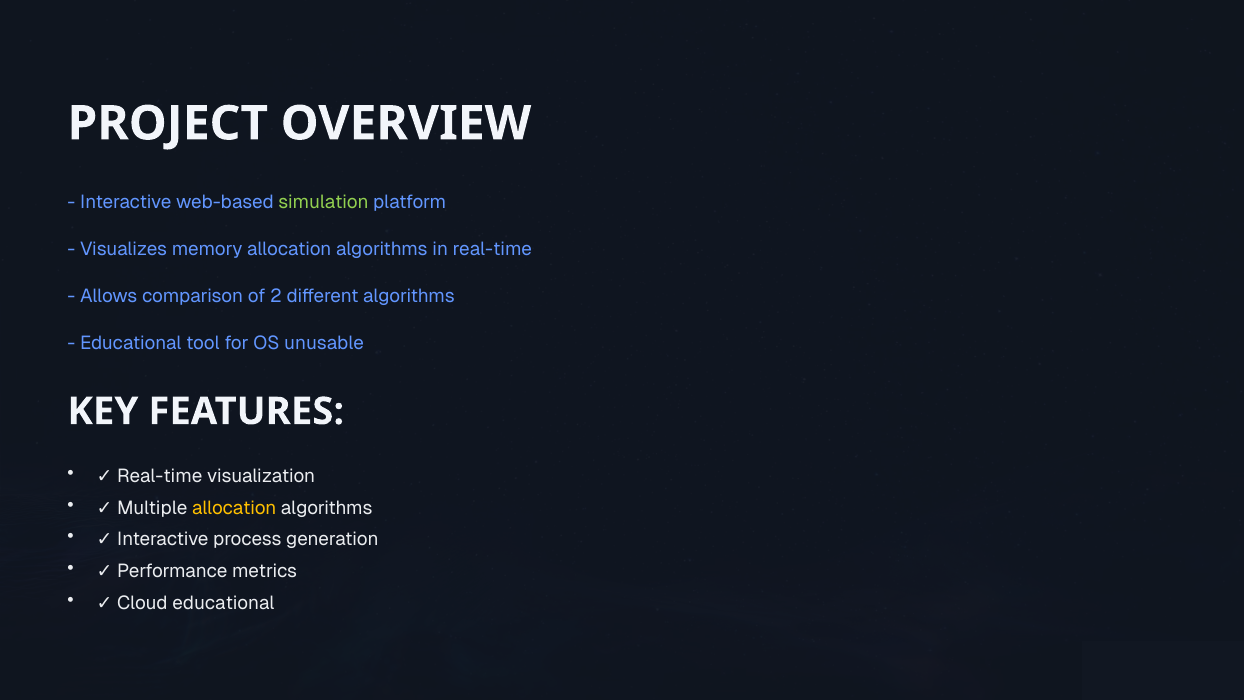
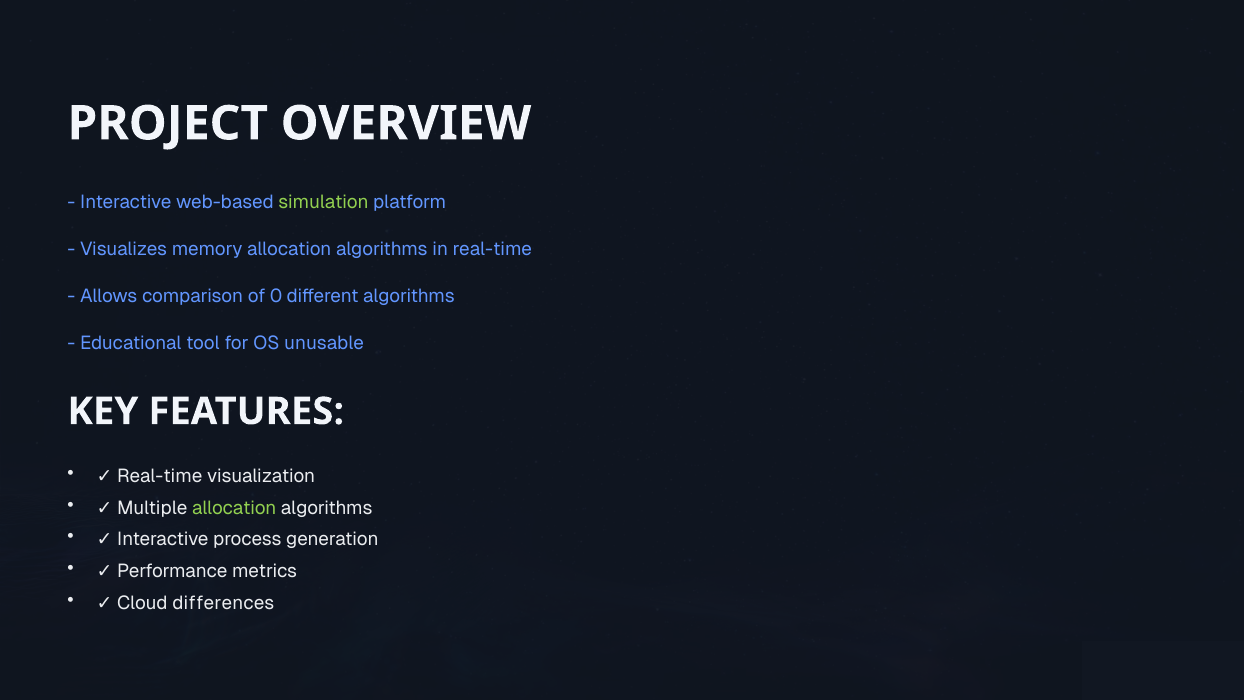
2: 2 -> 0 (276, 296)
allocation colour: yellow -> light green (234, 508)
educational: educational -> differences (223, 603)
